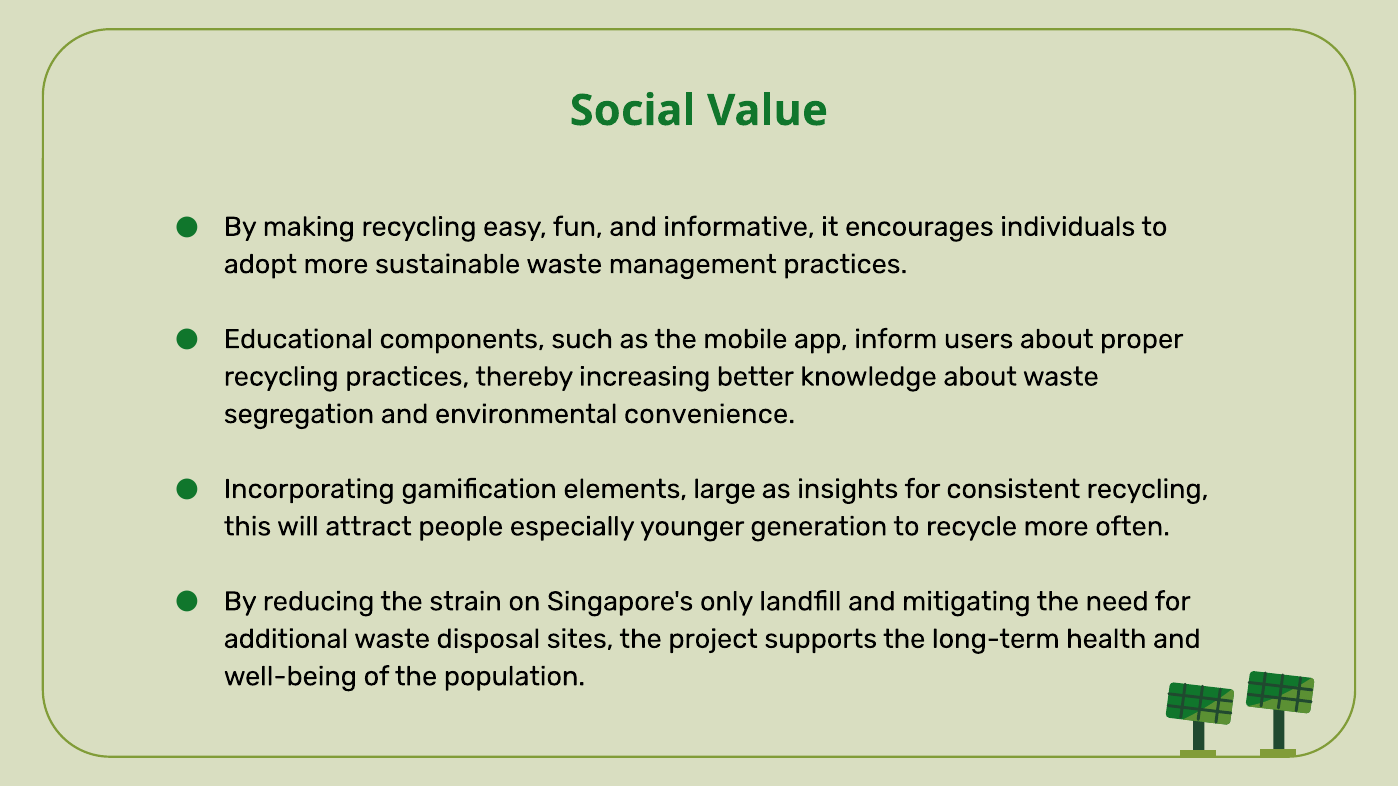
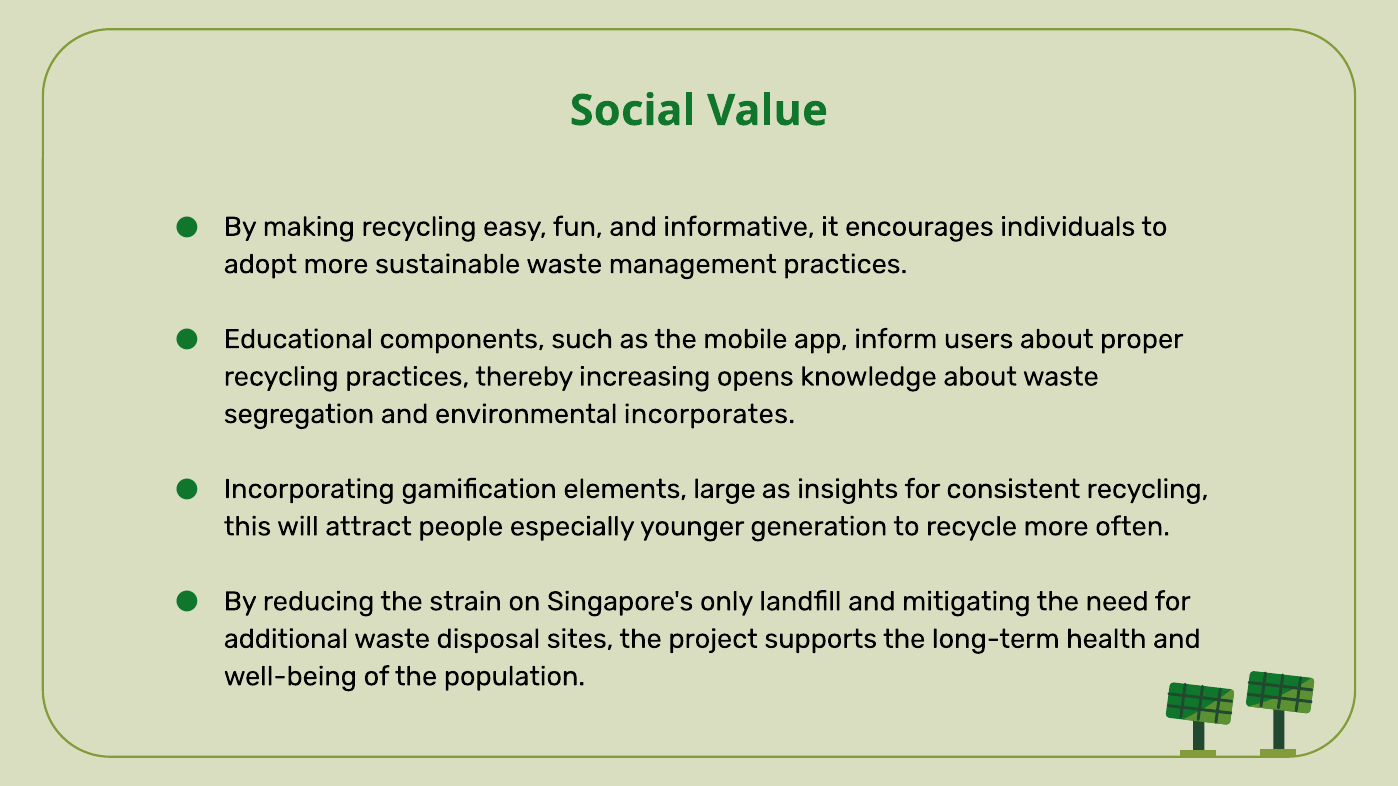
better: better -> opens (755, 377)
convenience: convenience -> incorporates (710, 414)
